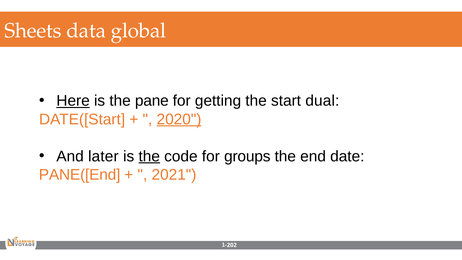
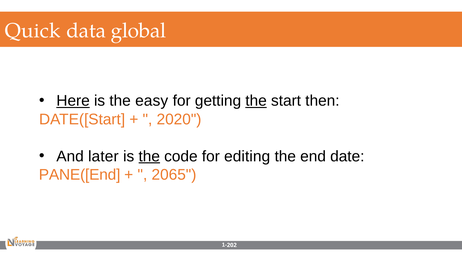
Sheets: Sheets -> Quick (33, 31)
pane: pane -> easy (152, 101)
the underline: none -> present (256, 101)
dual: dual -> then (322, 101)
2020 underline: present -> none (179, 119)
groups: groups -> editing (247, 156)
2021: 2021 -> 2065 (174, 175)
